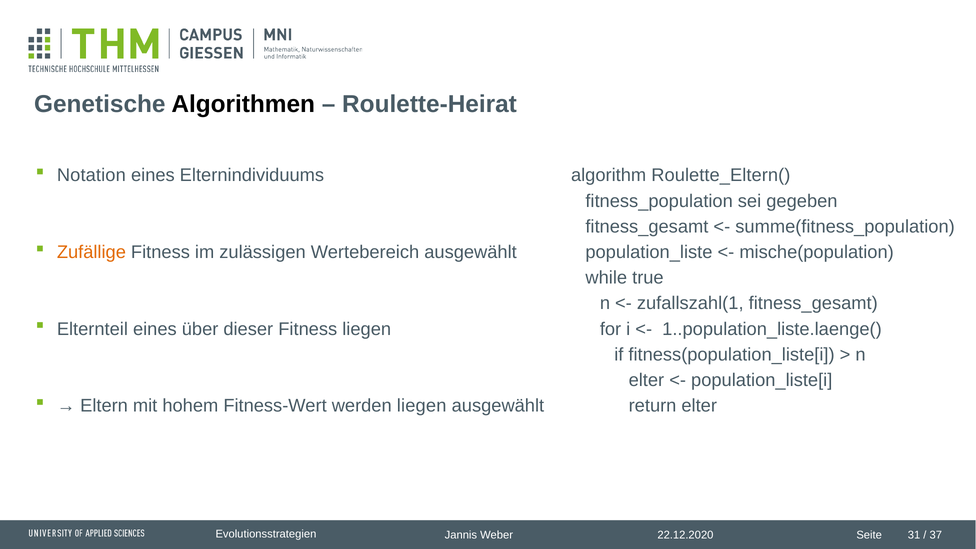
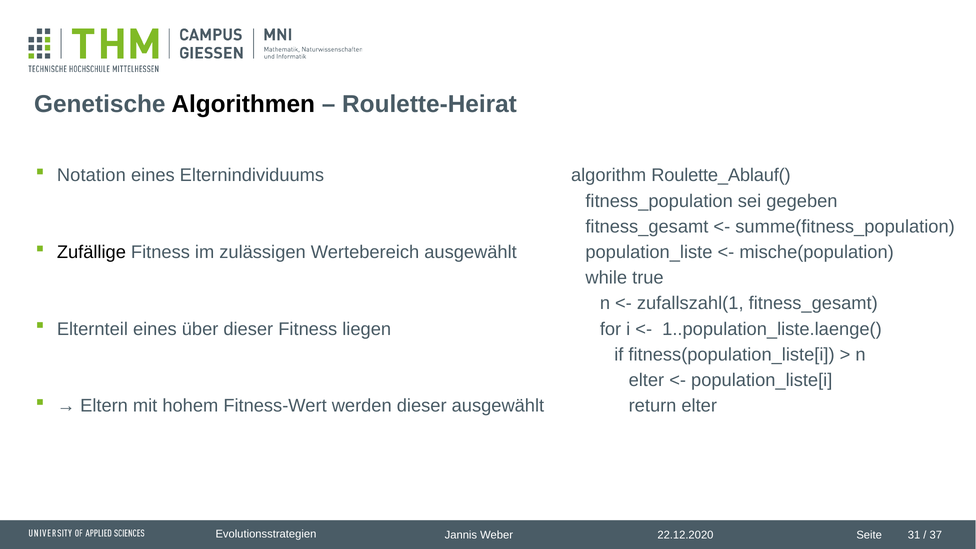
Roulette_Eltern(: Roulette_Eltern( -> Roulette_Ablauf( (721, 175)
Zufällige colour: orange -> black (91, 252)
werden liegen: liegen -> dieser (422, 406)
